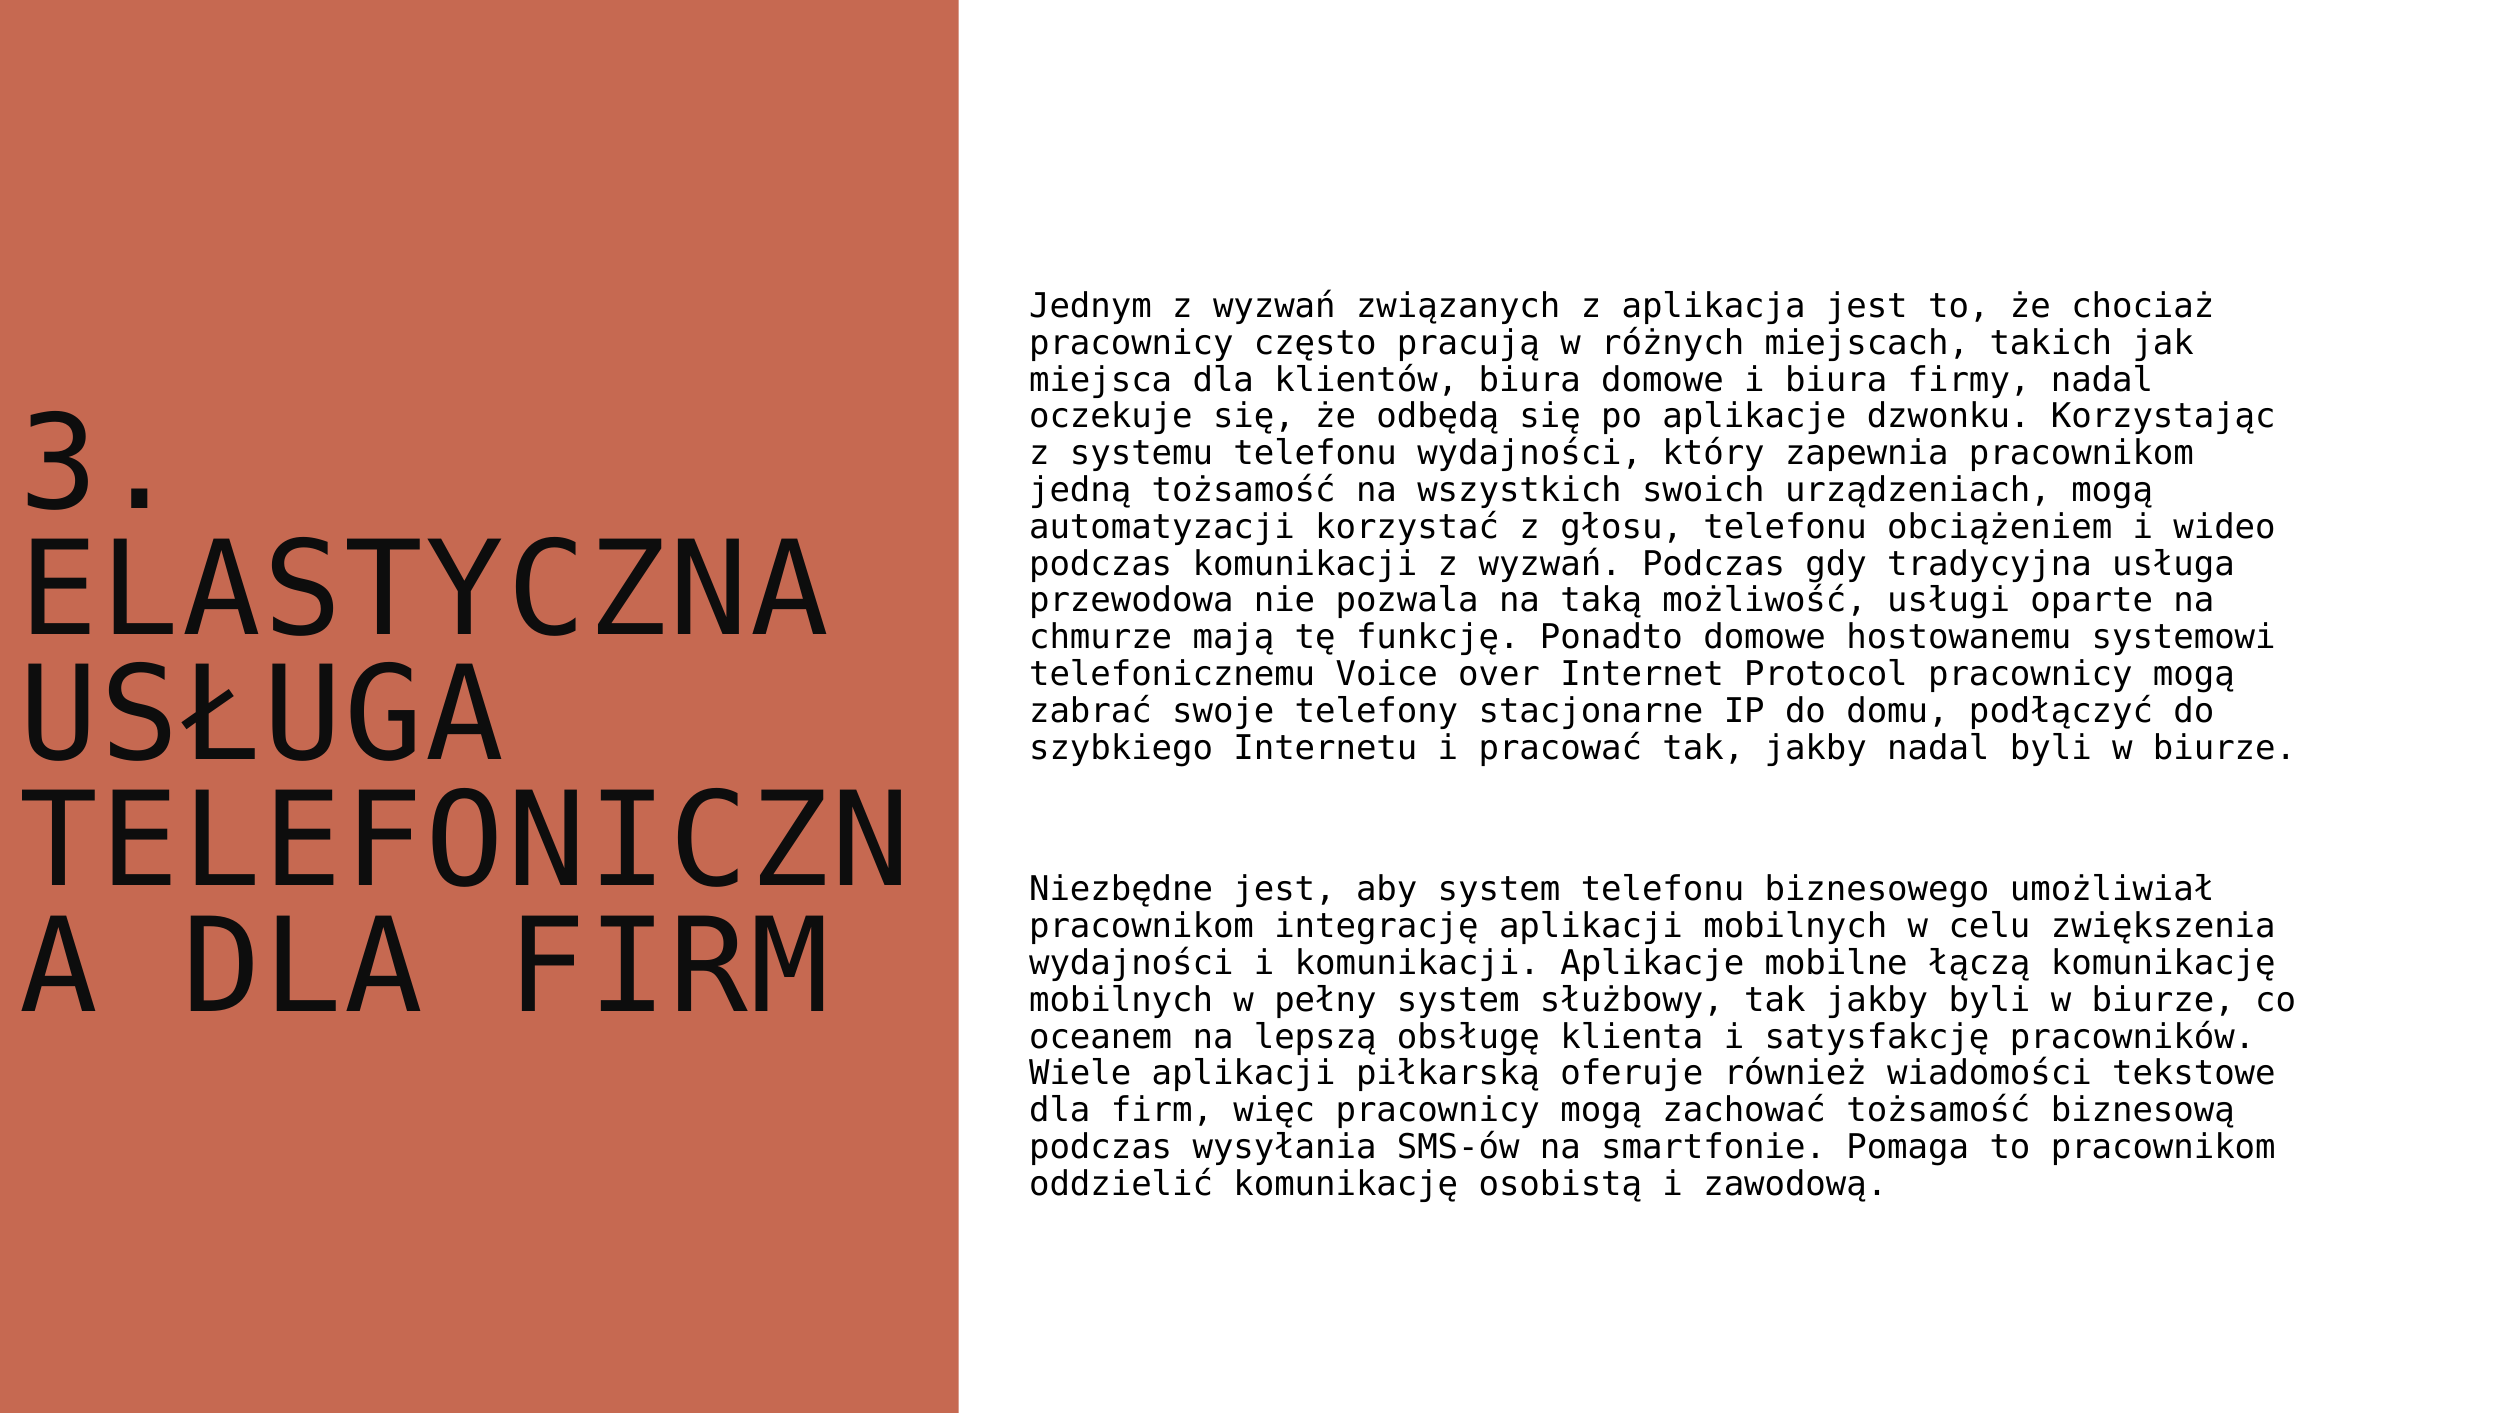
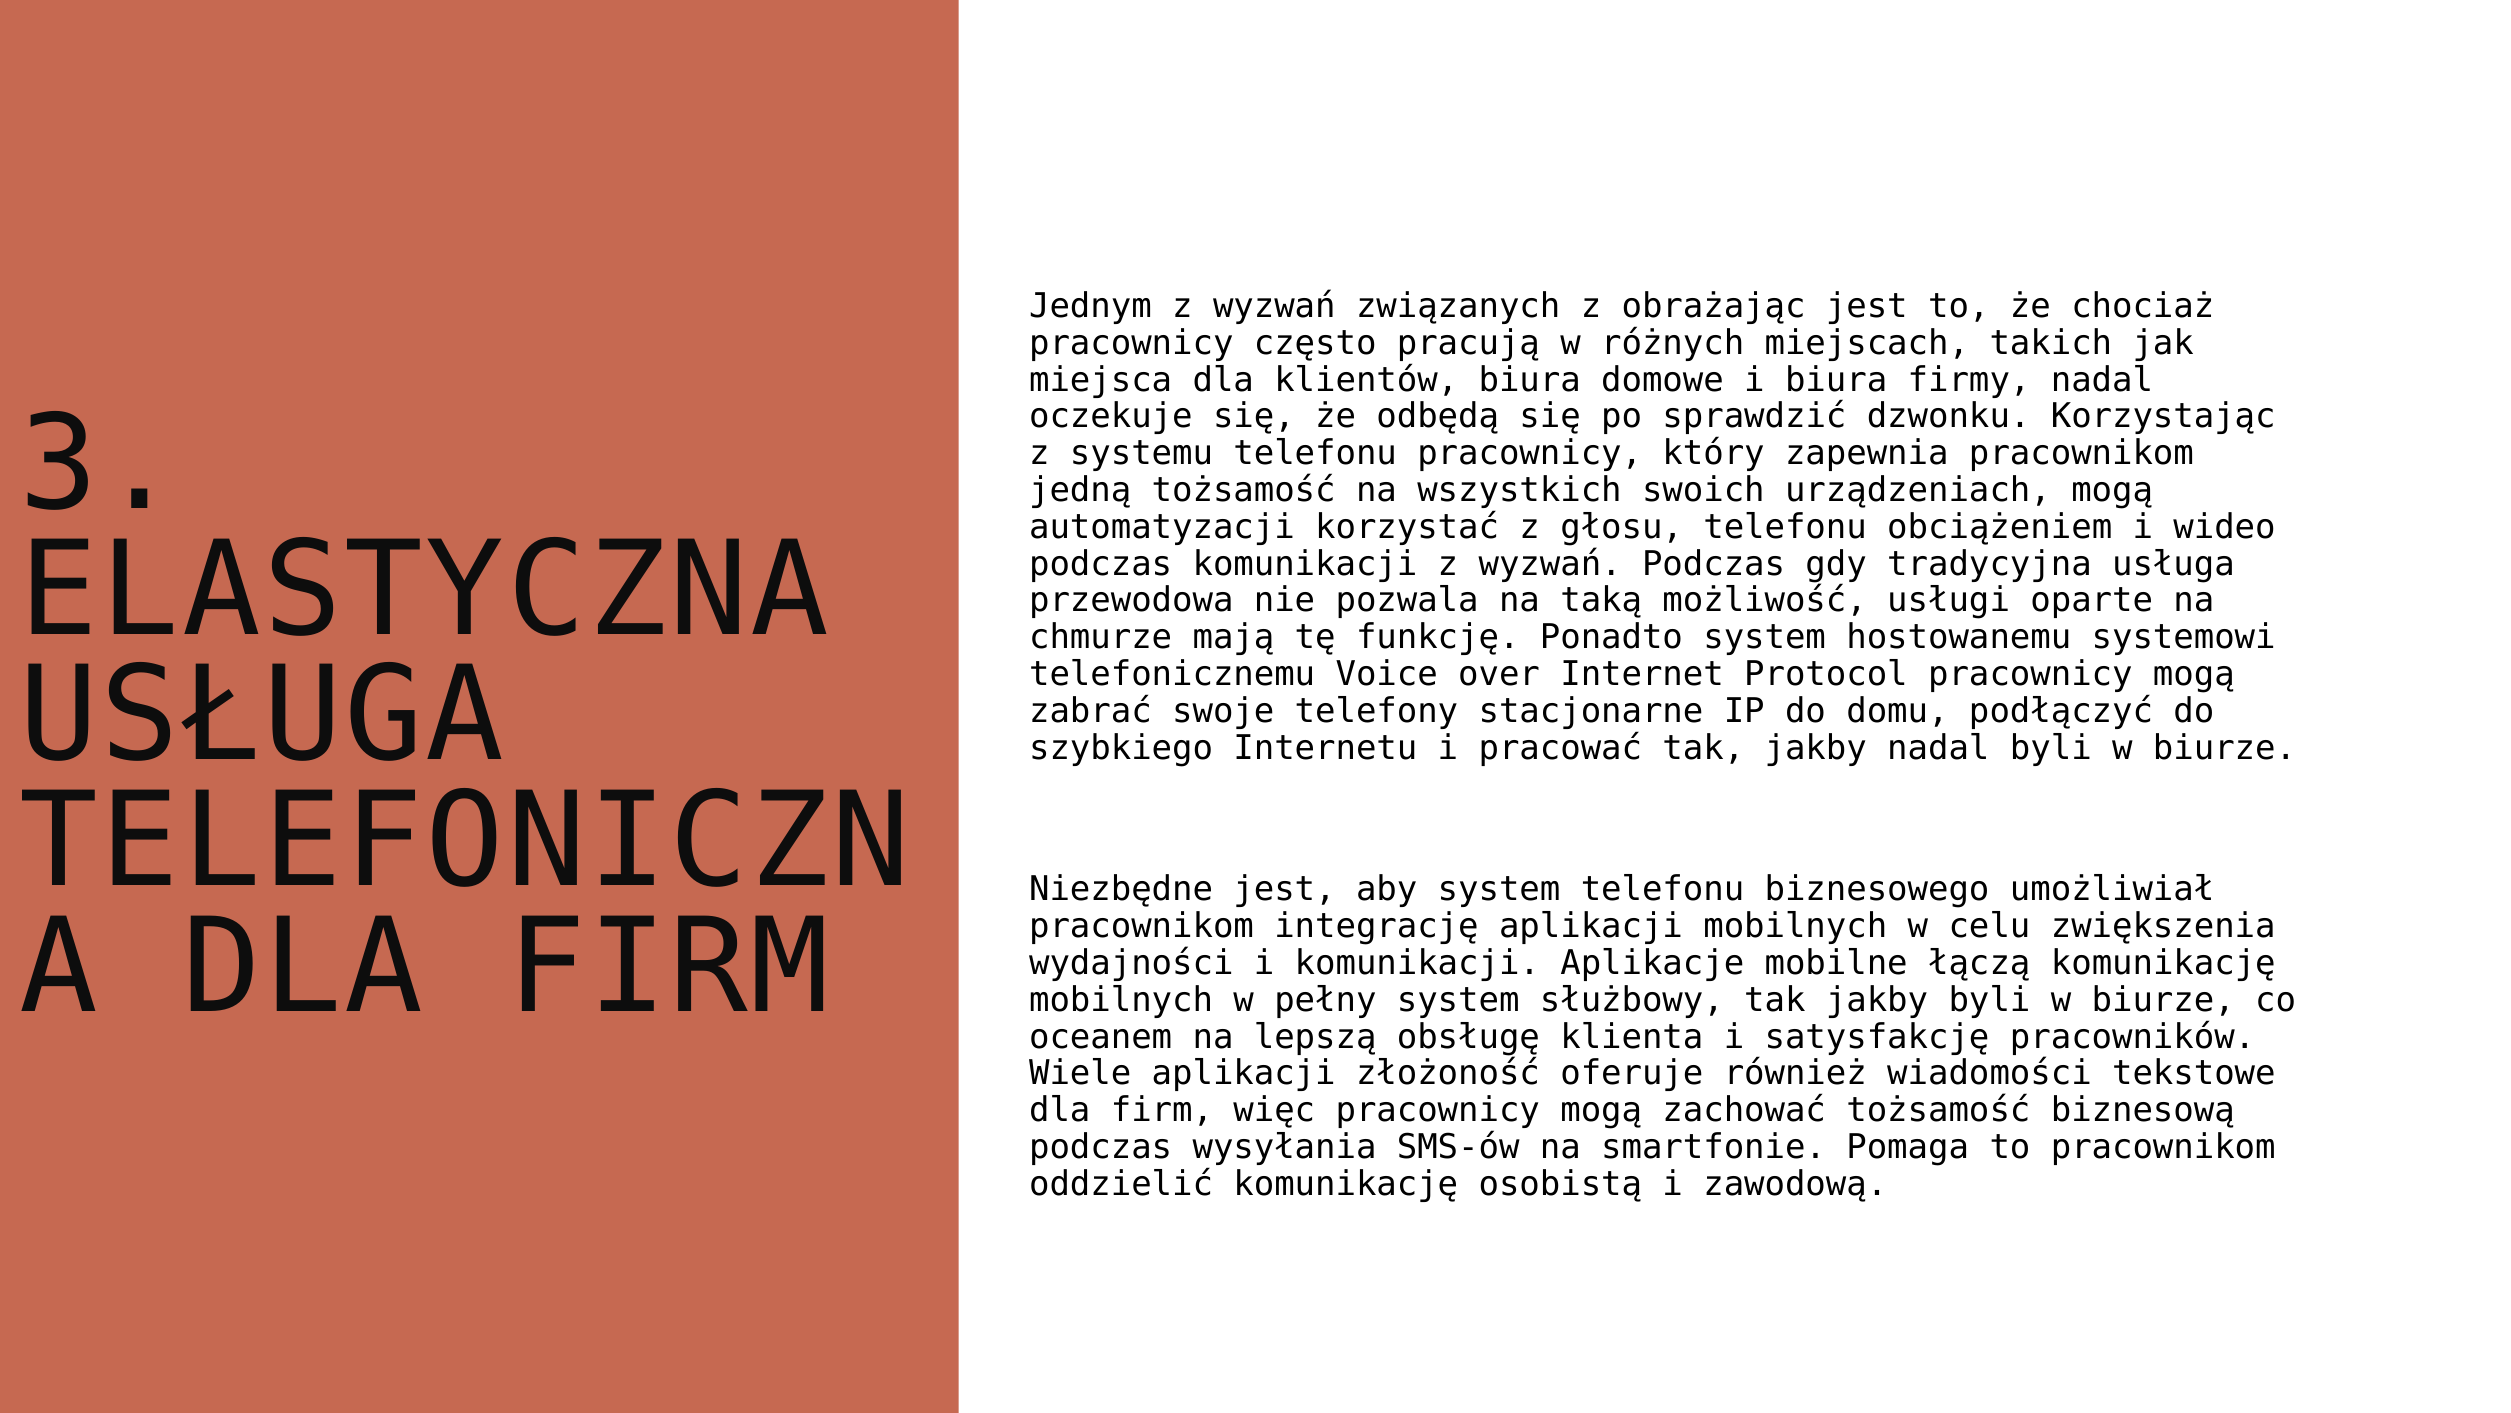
aplikacja: aplikacja -> obrażając (1714, 306)
po aplikacje: aplikacje -> sprawdzić (1754, 417)
telefonu wydajności: wydajności -> pracownicy (1530, 453)
Ponadto domowe: domowe -> system (1765, 637)
piłkarską: piłkarską -> złożoność (1448, 1073)
